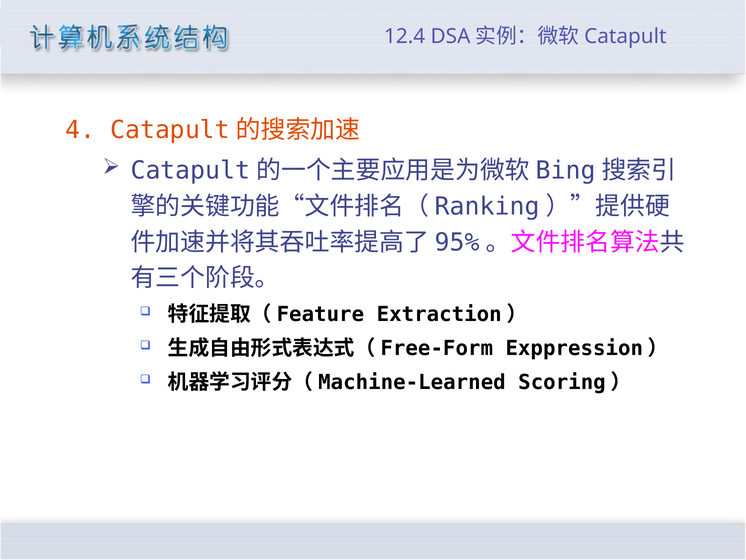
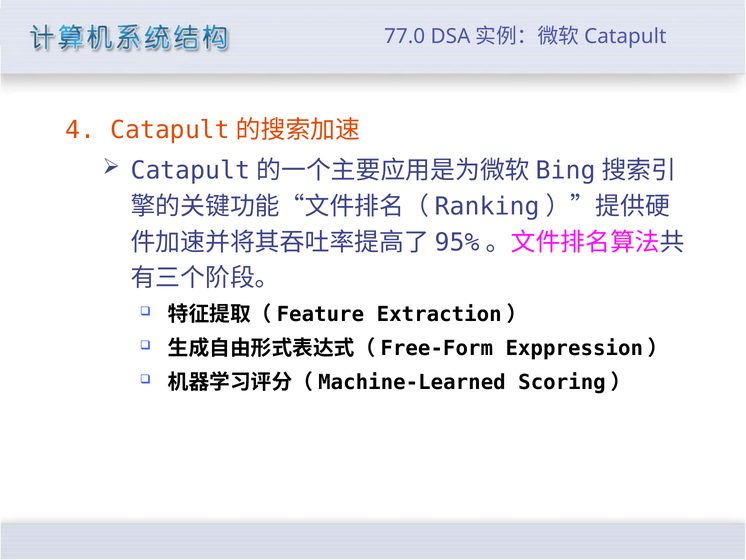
12.4: 12.4 -> 77.0 (405, 37)
